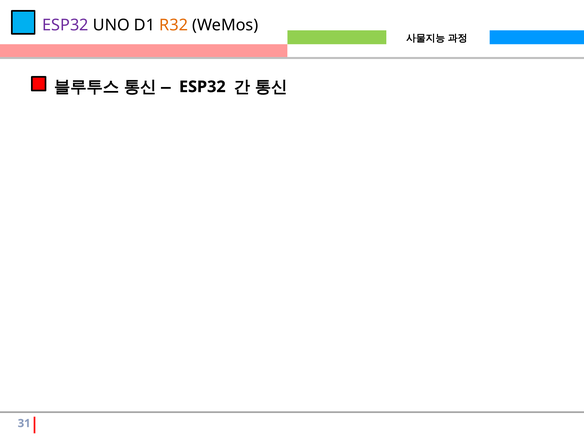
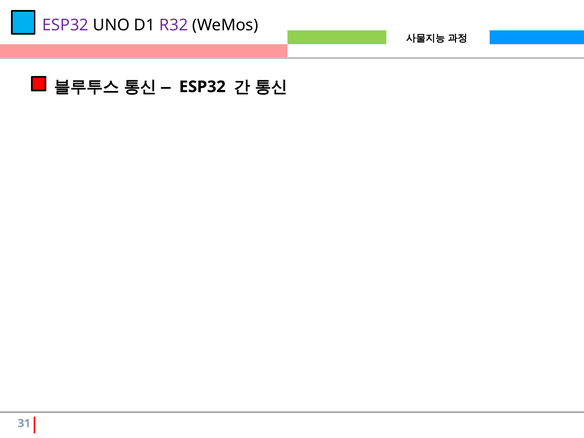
R32 colour: orange -> purple (174, 25)
